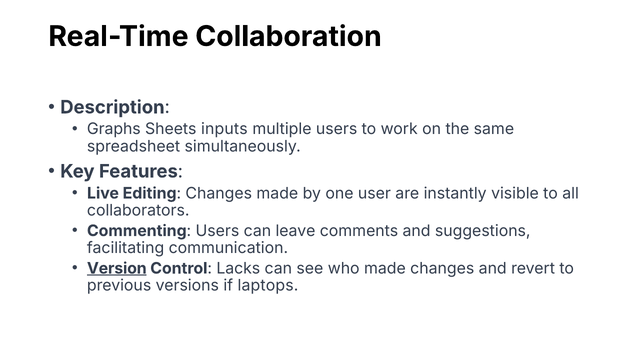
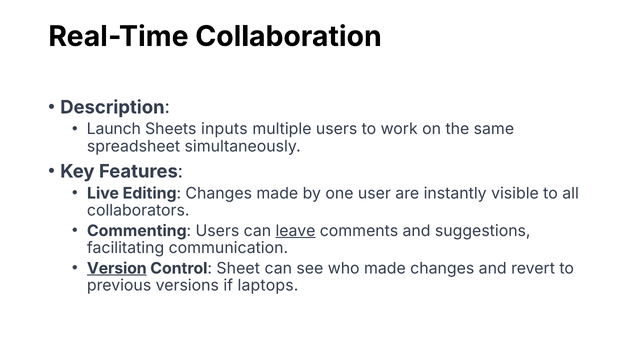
Graphs: Graphs -> Launch (114, 129)
leave underline: none -> present (296, 231)
Lacks: Lacks -> Sheet (238, 268)
